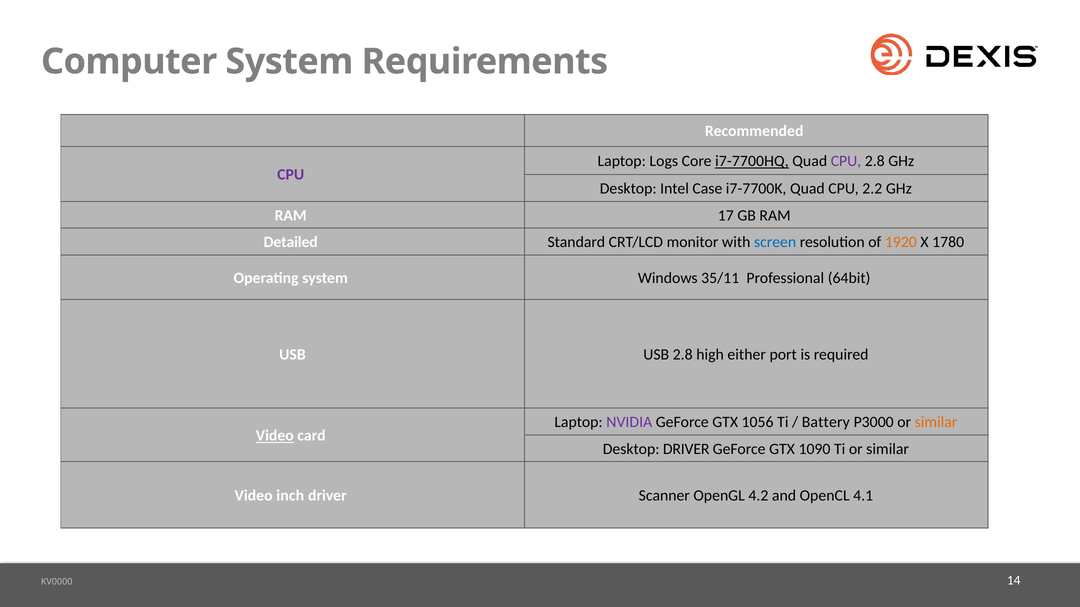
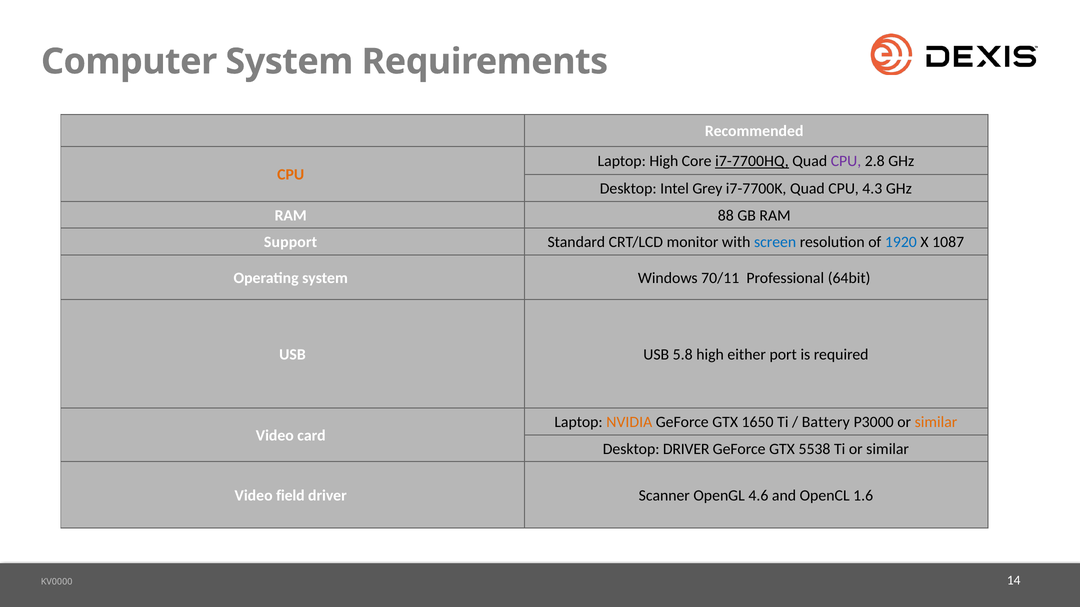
Laptop Logs: Logs -> High (664, 161)
CPU colour: purple -> orange (291, 175)
Case: Case -> Grey (707, 189)
2.2: 2.2 -> 4.3 (872, 189)
17: 17 -> 88 (726, 216)
Detailed: Detailed -> Support (291, 242)
1920 colour: orange -> blue (901, 242)
1780: 1780 -> 1087 (948, 242)
35/11: 35/11 -> 70/11 (720, 278)
USB 2.8: 2.8 -> 5.8 (683, 355)
NVIDIA colour: purple -> orange (629, 422)
1056: 1056 -> 1650 (758, 422)
Video underline: present -> none (275, 436)
1090: 1090 -> 5538 (814, 449)
inch: inch -> field (290, 496)
4.2: 4.2 -> 4.6 (758, 496)
4.1: 4.1 -> 1.6 (863, 496)
